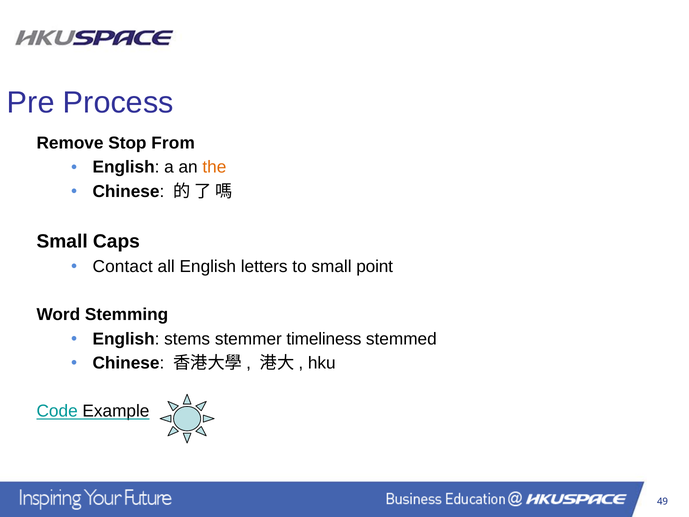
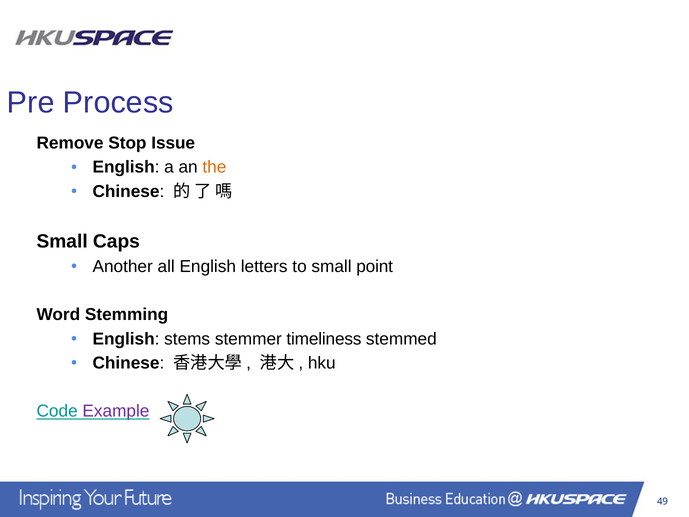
From: From -> Issue (173, 143)
Contact: Contact -> Another (123, 266)
Example colour: black -> purple (116, 411)
